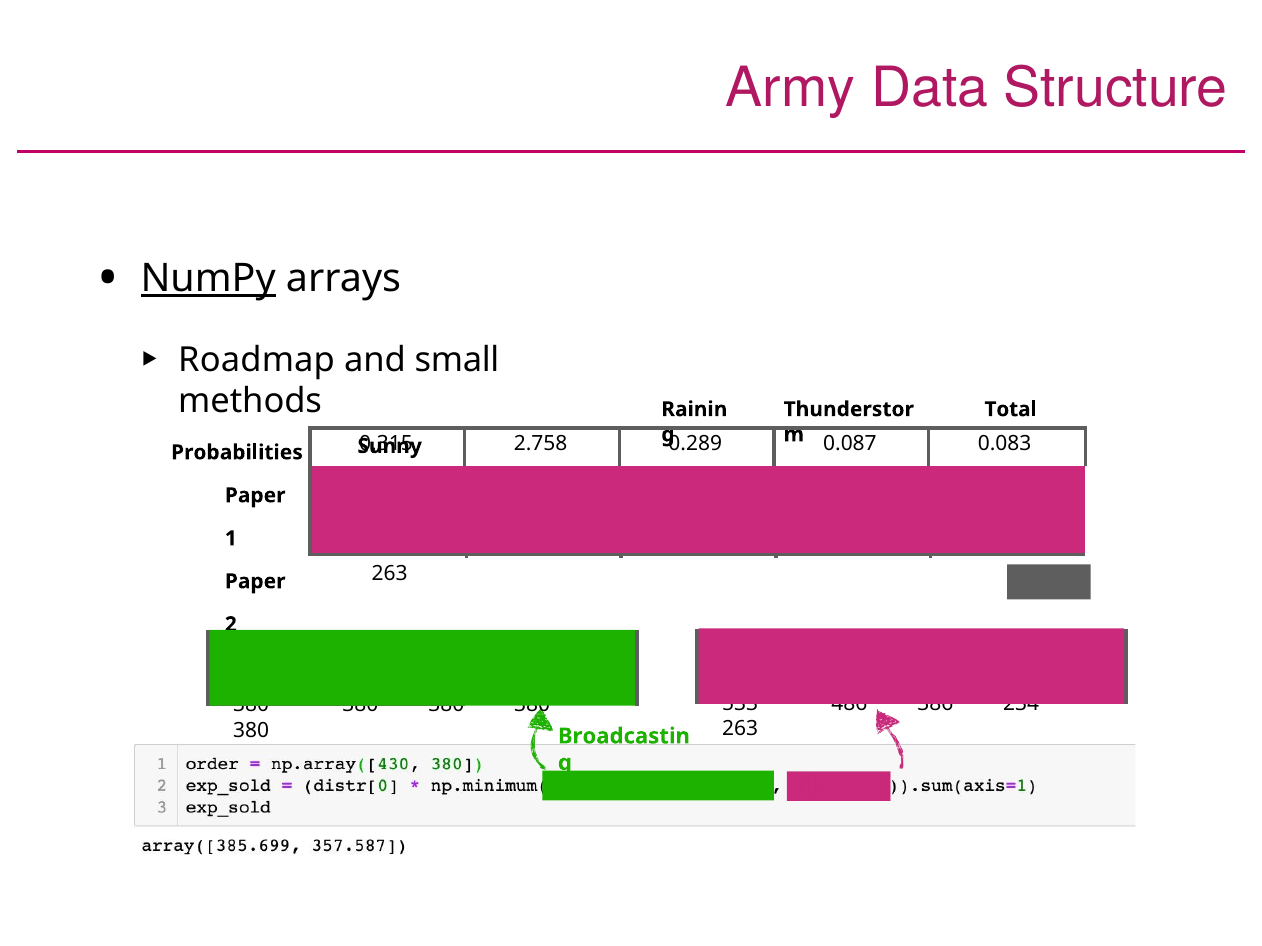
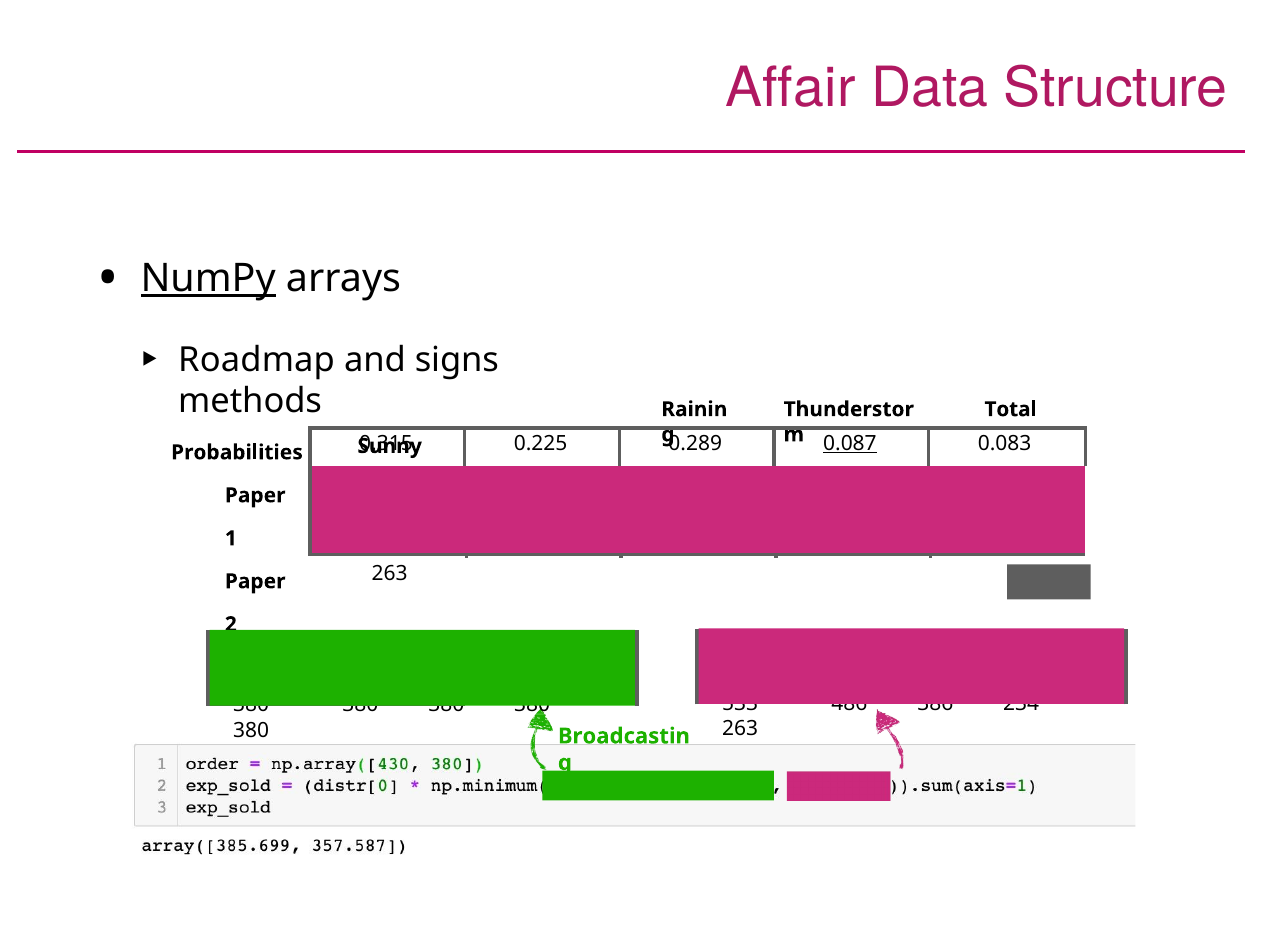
Army: Army -> Affair (790, 88)
small: small -> signs (457, 360)
2.758: 2.758 -> 0.225 (541, 444)
0.087 underline: none -> present (850, 444)
